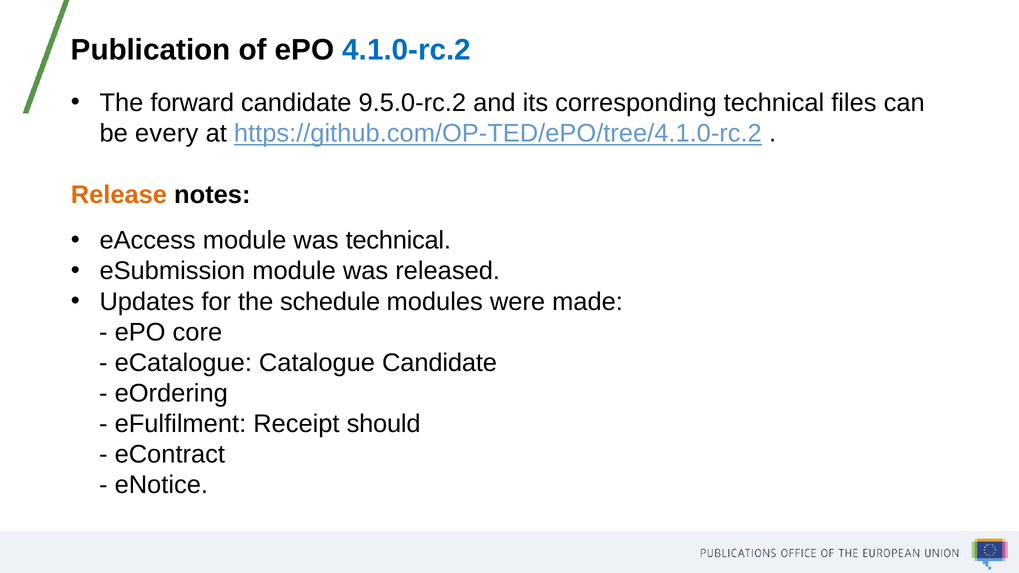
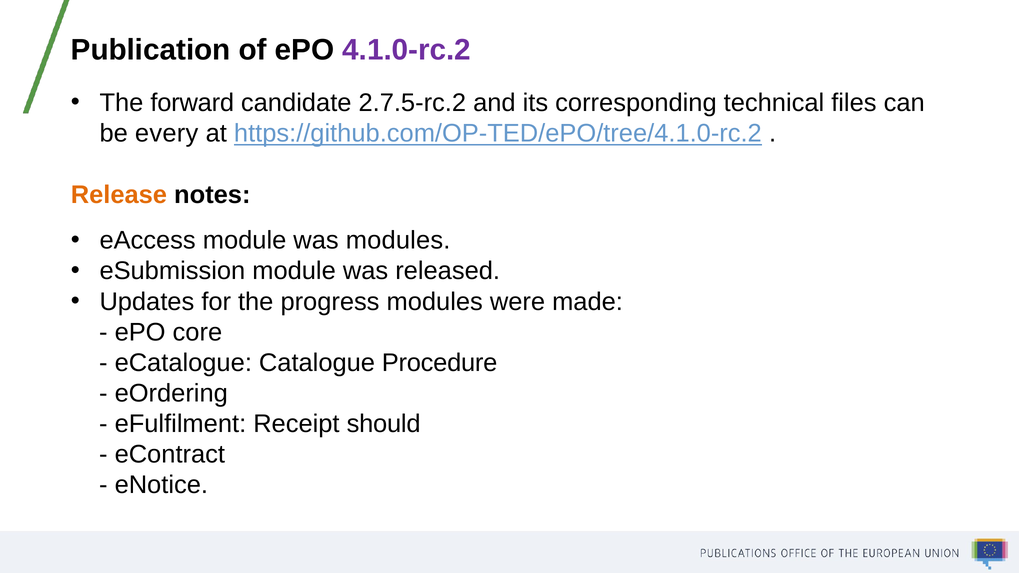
4.1.0-rc.2 colour: blue -> purple (407, 50)
9.5.0-rc.2: 9.5.0-rc.2 -> 2.7.5-rc.2 (412, 103)
was technical: technical -> modules (398, 241)
schedule: schedule -> progress (330, 302)
Catalogue Candidate: Candidate -> Procedure (440, 363)
